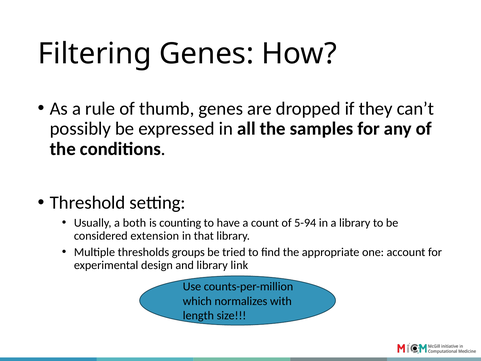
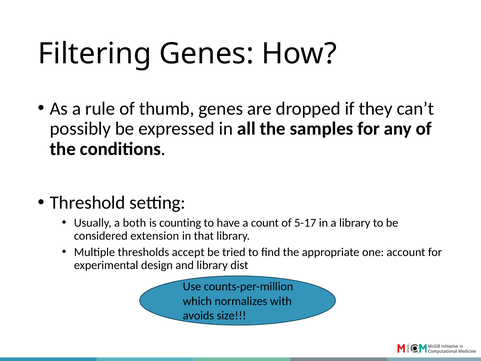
5-94: 5-94 -> 5-17 (305, 223)
groups: groups -> accept (188, 252)
link: link -> dist (239, 265)
length: length -> avoids (198, 315)
